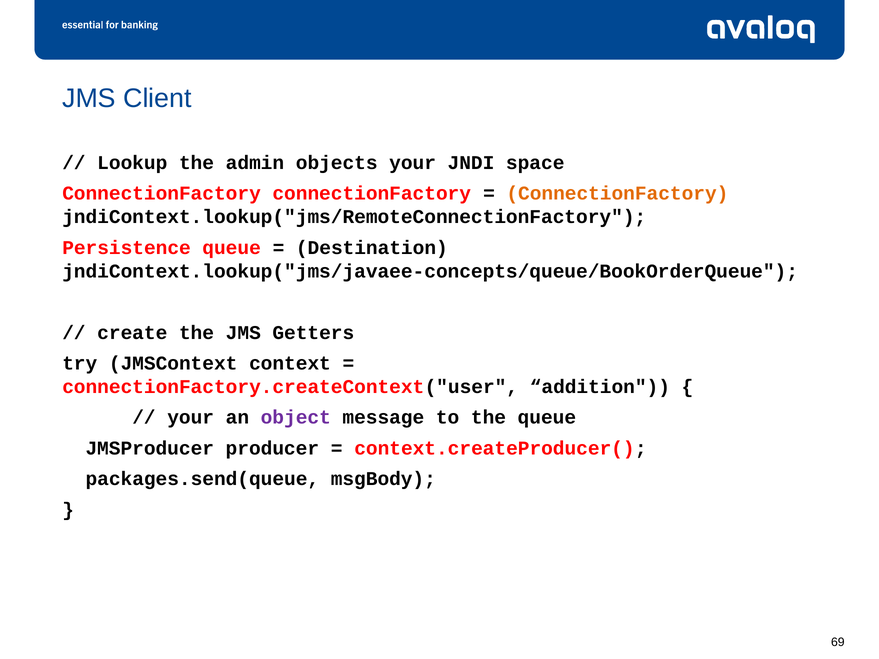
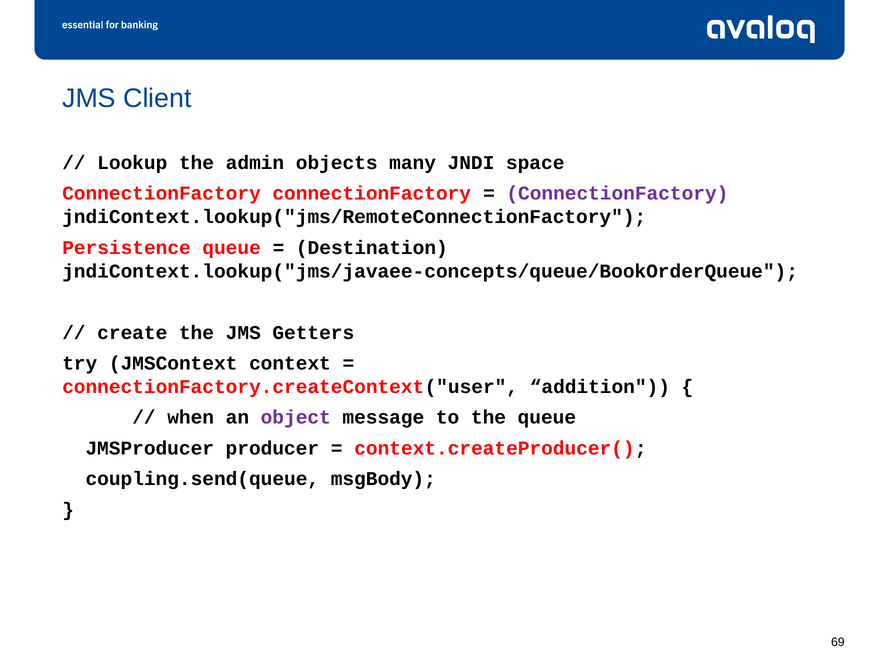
objects your: your -> many (413, 163)
ConnectionFactory colour: orange -> purple (617, 194)
your: your -> when (191, 418)
packages.send(queue: packages.send(queue -> coupling.send(queue (202, 479)
